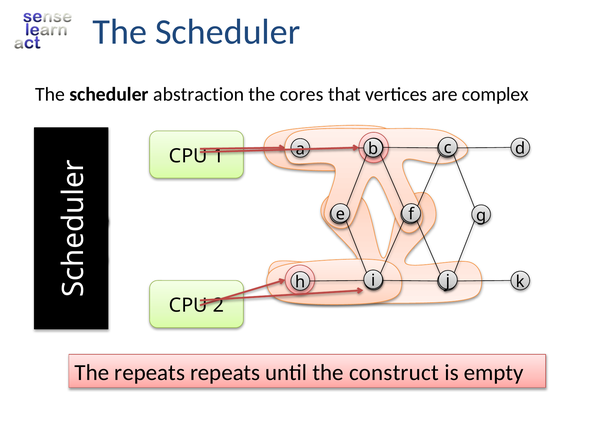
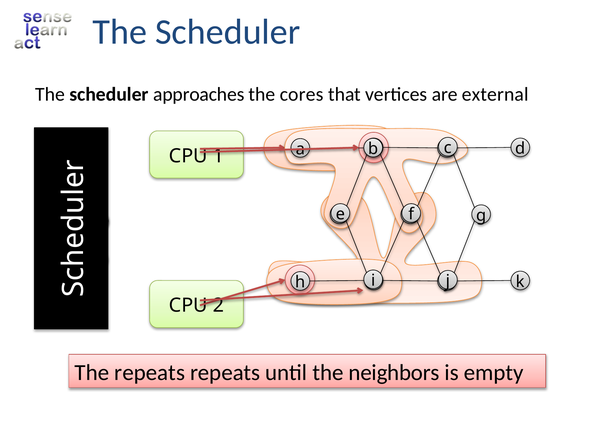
abstraction: abstraction -> approaches (199, 94)
complex: complex -> external (495, 94)
construct: construct -> neighbors (394, 373)
